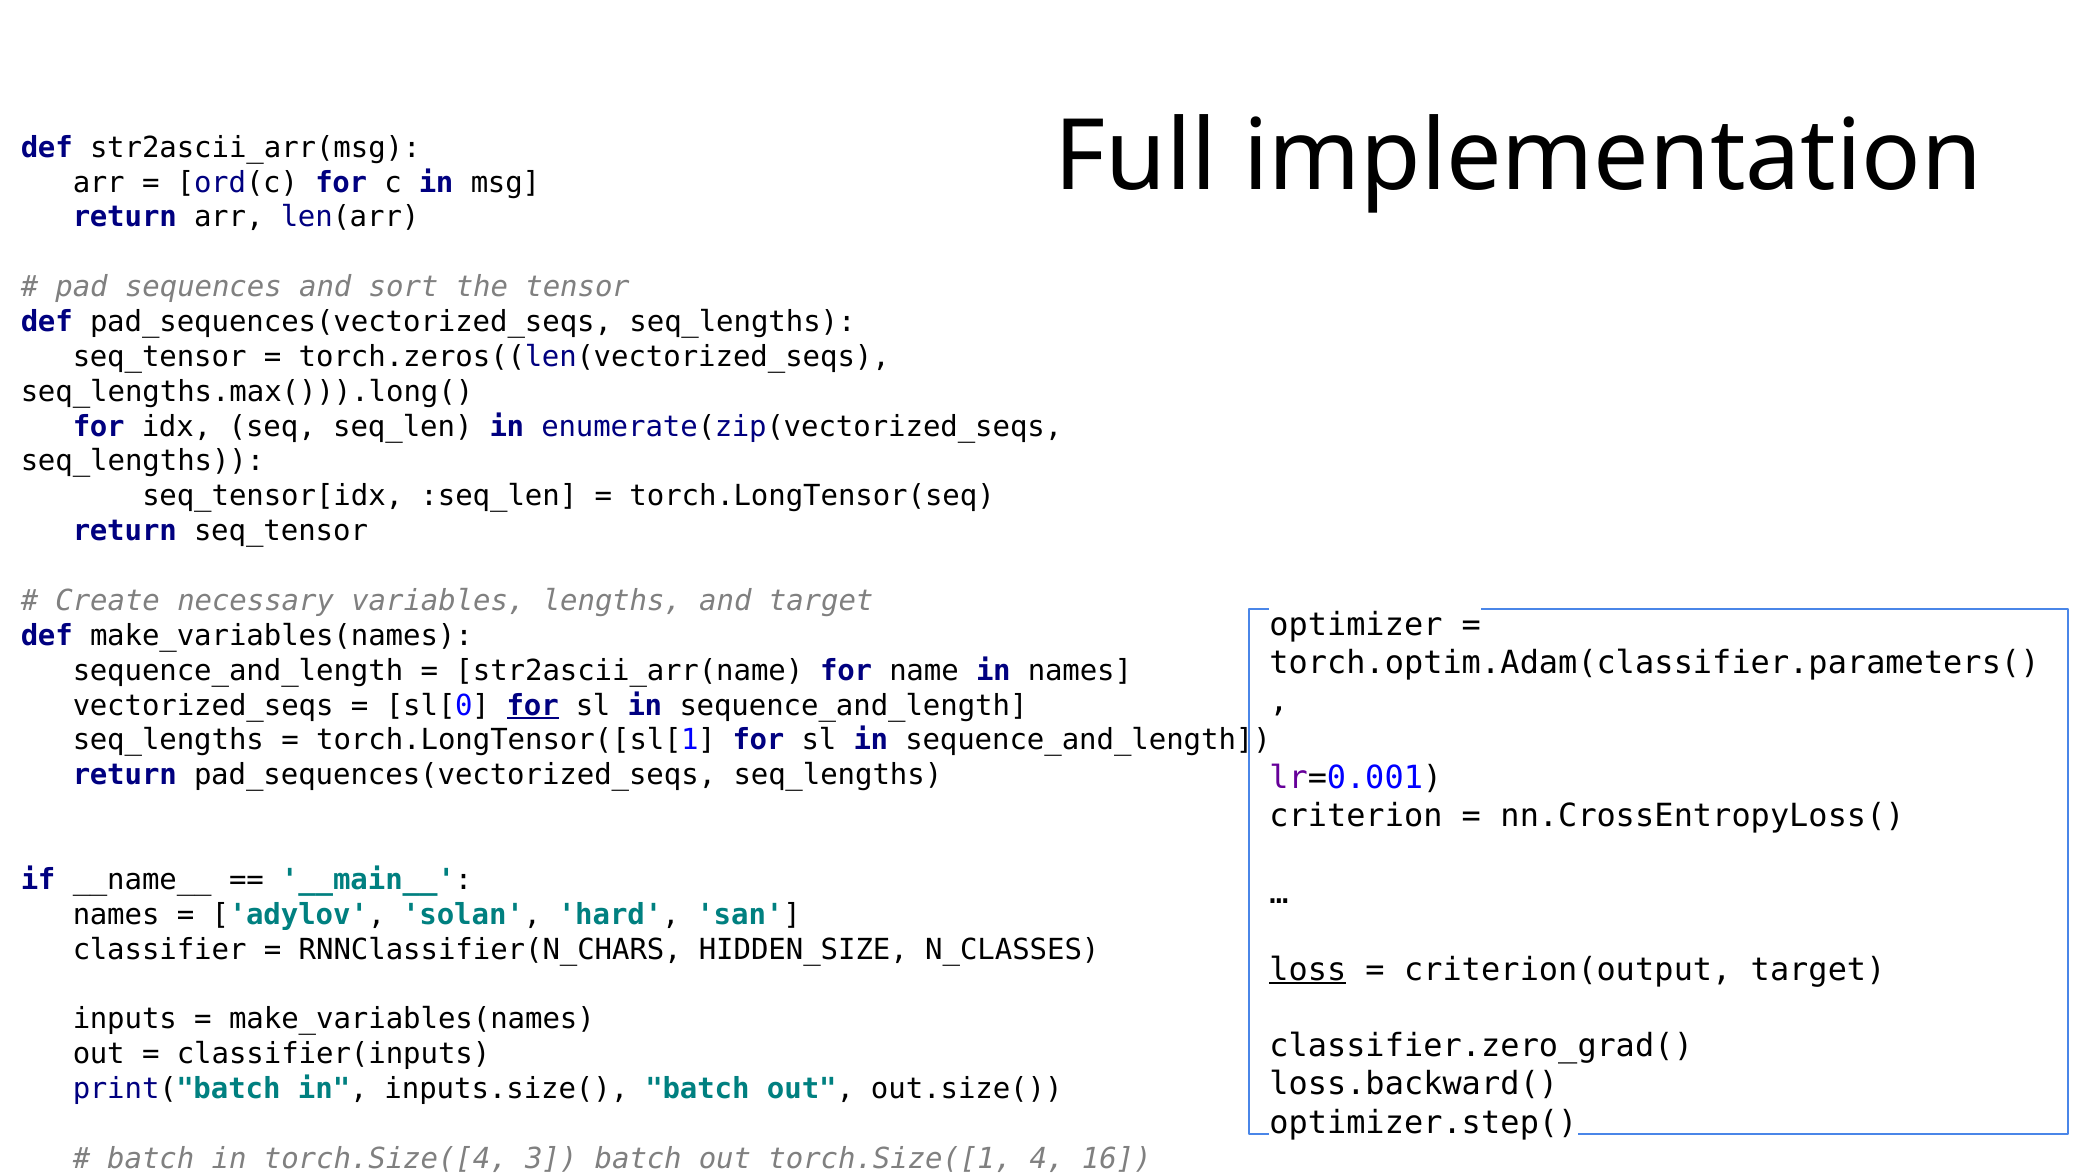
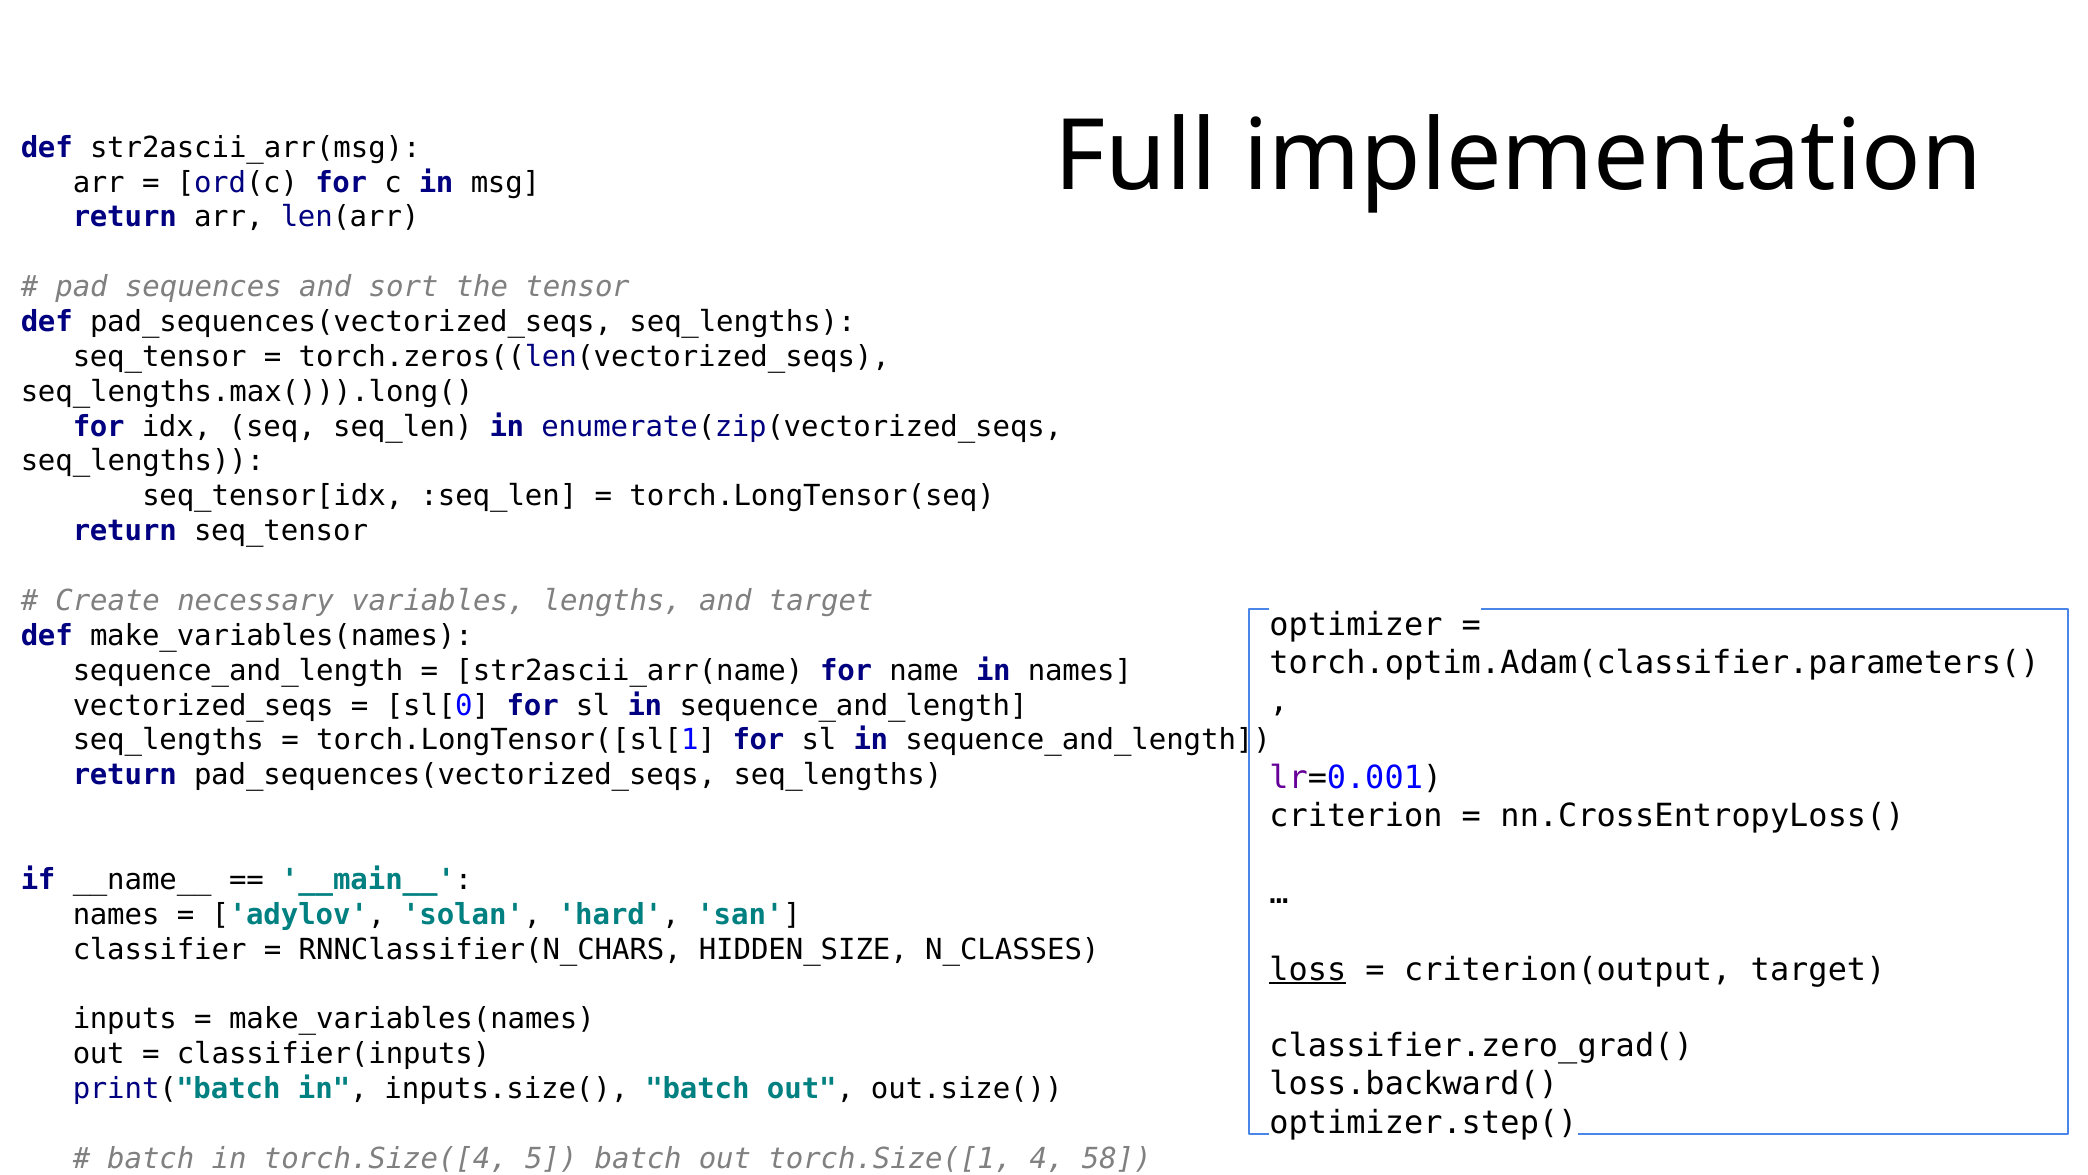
for underline: present -> none (533, 705)
3: 3 -> 5 (551, 1158)
16: 16 -> 58 (1117, 1158)
